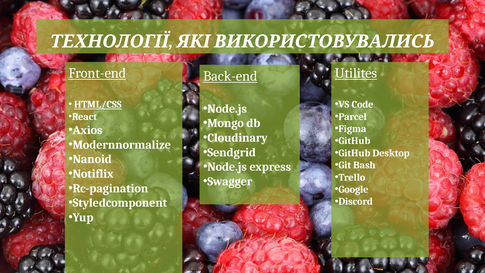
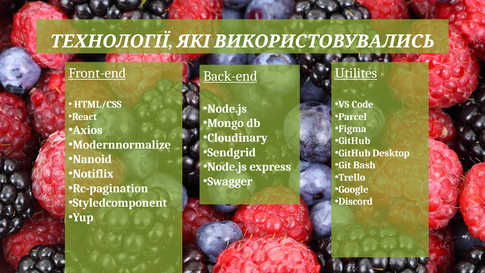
HTML/CSS underline: present -> none (98, 104)
